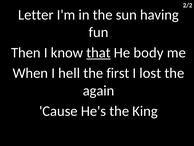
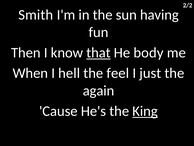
Letter: Letter -> Smith (36, 15)
first: first -> feel (118, 73)
lost: lost -> just (150, 73)
King underline: none -> present (145, 111)
